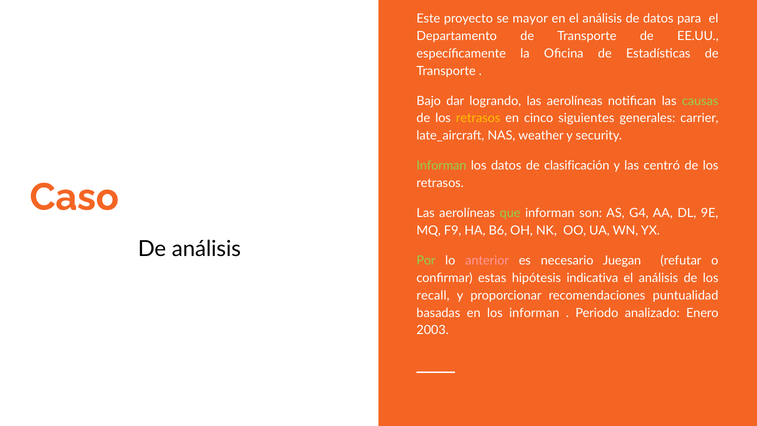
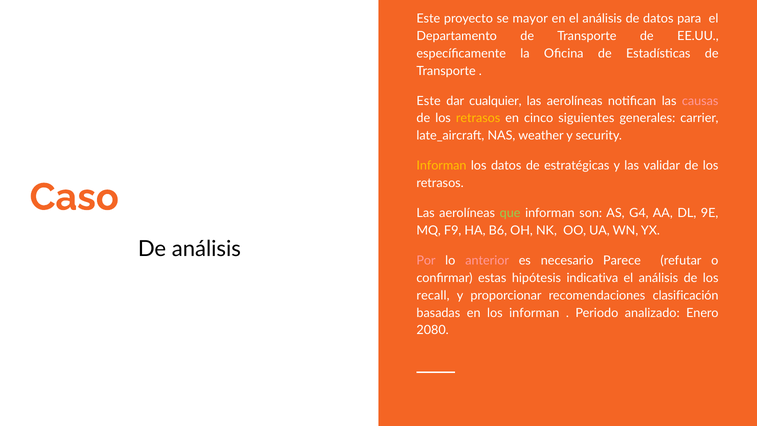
Bajo: Bajo -> Este (429, 101)
logrando: logrando -> cualquier (495, 101)
causas colour: light green -> pink (700, 101)
Informan colour: light green -> yellow (441, 166)
clasificación: clasificación -> estratégicas (577, 166)
centró: centró -> validar (662, 166)
Por colour: light green -> pink (426, 261)
Juegan: Juegan -> Parece (622, 261)
puntualidad: puntualidad -> clasificación (686, 295)
2003: 2003 -> 2080 (433, 330)
